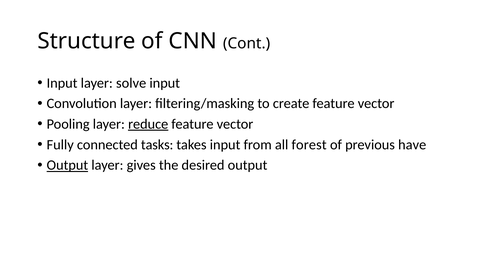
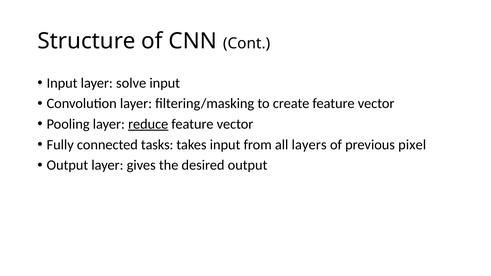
forest: forest -> layers (309, 145)
have: have -> pixel (412, 145)
Output underline: present -> none (67, 165)
